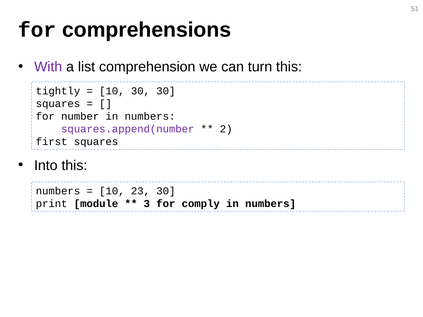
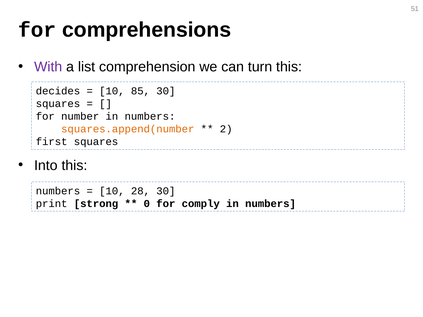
tightly: tightly -> decides (58, 91)
10 30: 30 -> 85 (140, 91)
squares.append(number colour: purple -> orange (128, 129)
23: 23 -> 28 (140, 191)
module: module -> strong (96, 204)
3: 3 -> 0 (147, 204)
